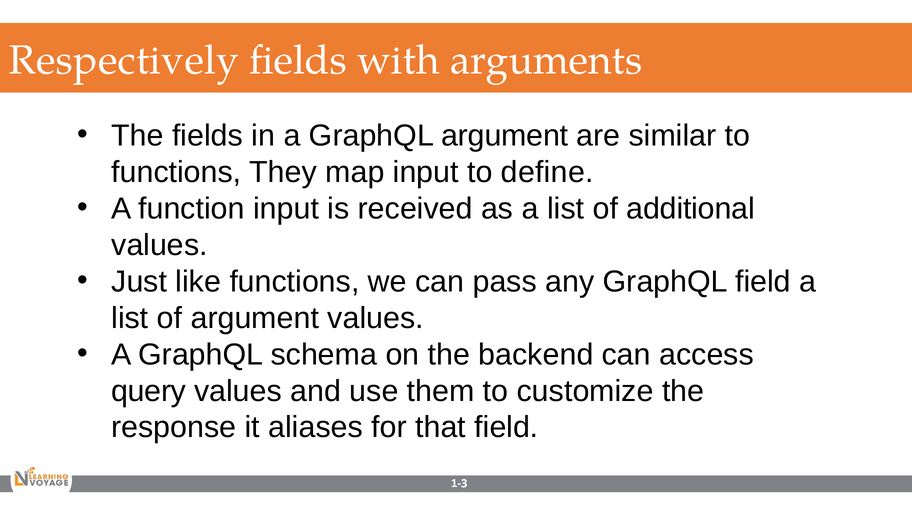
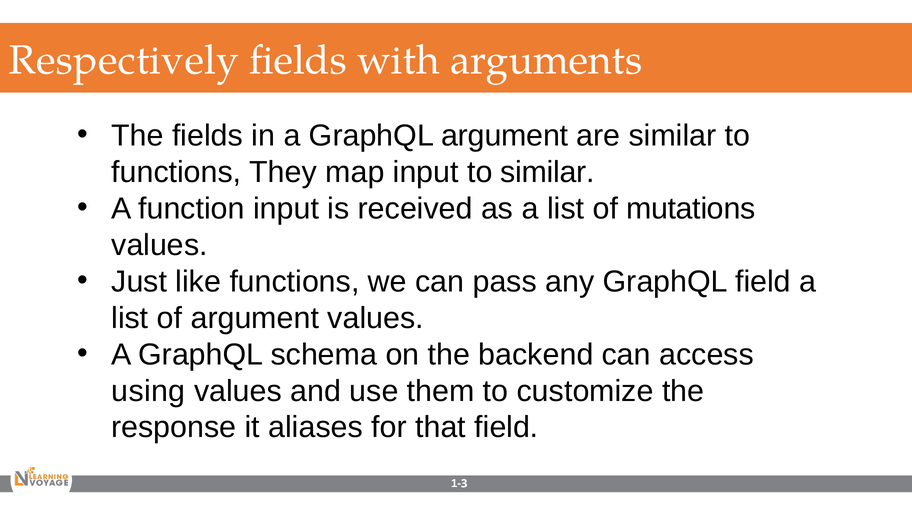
to define: define -> similar (548, 172)
additional: additional -> mutations (691, 209)
query: query -> using (148, 391)
